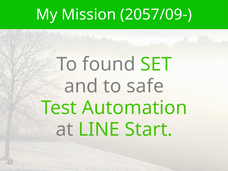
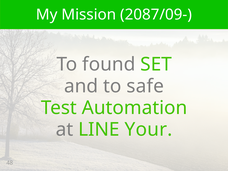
2057/09-: 2057/09- -> 2087/09- (156, 15)
Start: Start -> Your (148, 129)
